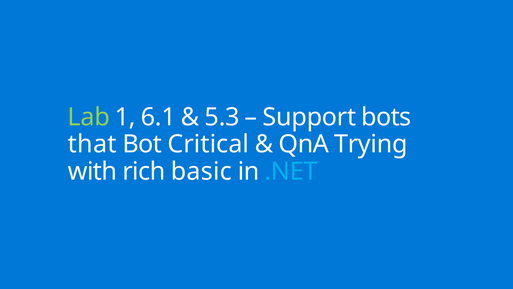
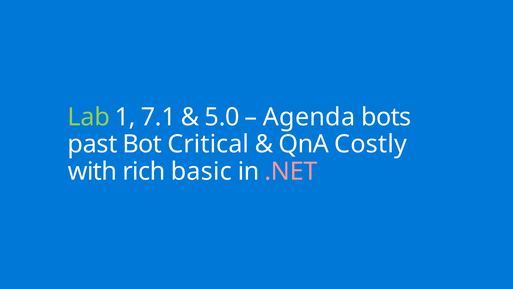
6.1: 6.1 -> 7.1 (158, 117)
5.3: 5.3 -> 5.0 (222, 117)
Support: Support -> Agenda (309, 117)
that: that -> past (93, 144)
Trying: Trying -> Costly (371, 144)
.NET colour: light blue -> pink (291, 171)
